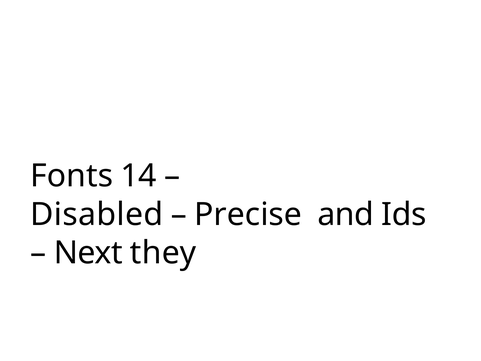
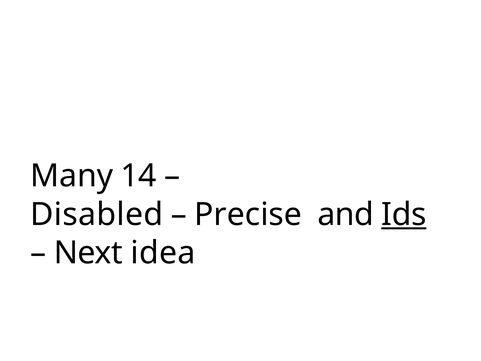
Fonts: Fonts -> Many (72, 176)
Ids underline: none -> present (404, 214)
they: they -> idea (163, 253)
